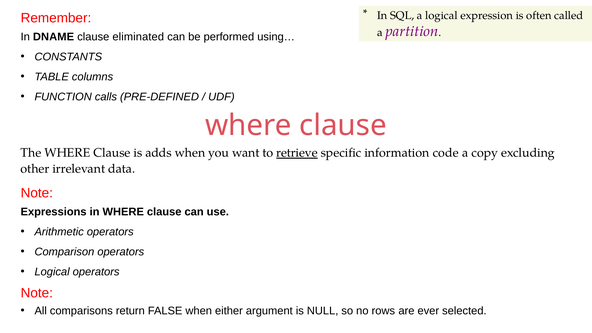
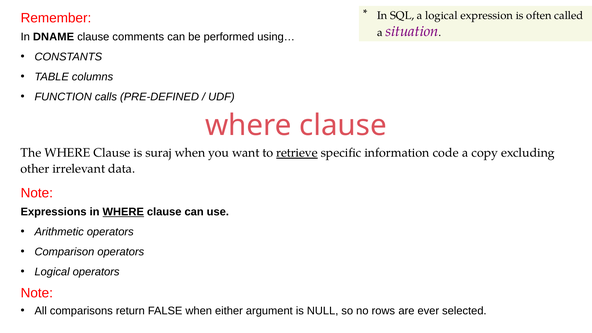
partition: partition -> situation (412, 31)
eliminated: eliminated -> comments (138, 37)
adds: adds -> suraj (159, 153)
WHERE underline: none -> present (123, 212)
